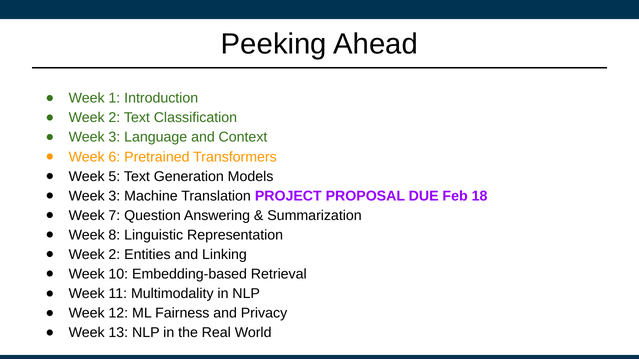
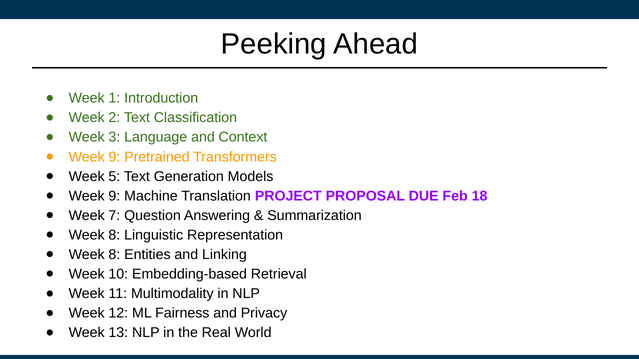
6: 6 -> 9 (114, 157)
3: 3 -> 9 (114, 196)
2: 2 -> 8 (114, 255)
